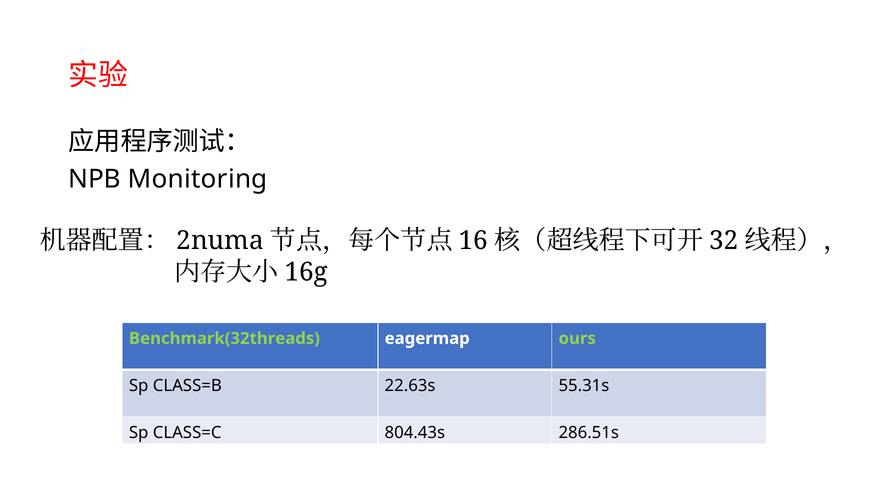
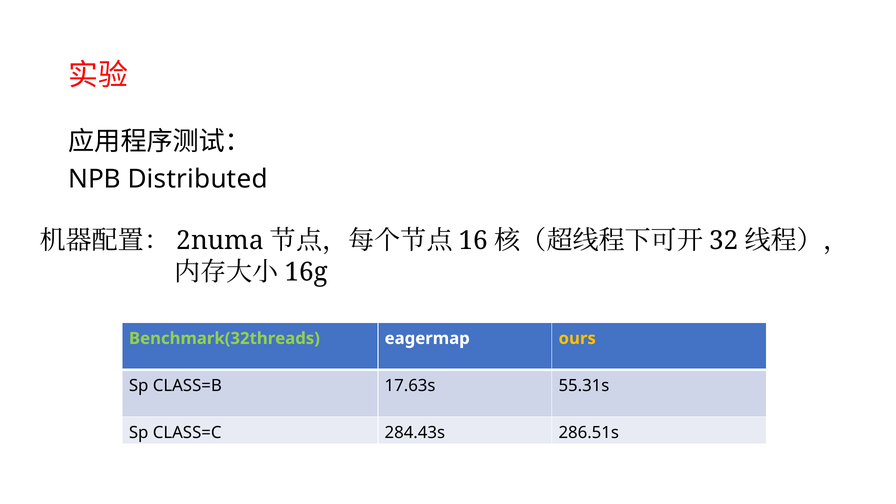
Monitoring: Monitoring -> Distributed (198, 179)
ours colour: light green -> yellow (577, 338)
22.63s: 22.63s -> 17.63s (410, 385)
804.43s: 804.43s -> 284.43s (415, 433)
